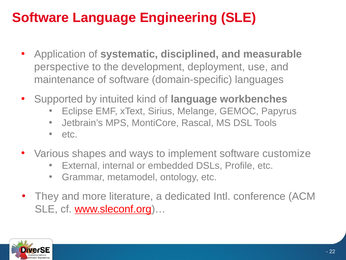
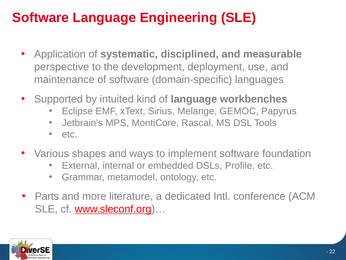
customize: customize -> foundation (287, 153)
They: They -> Parts (47, 196)
